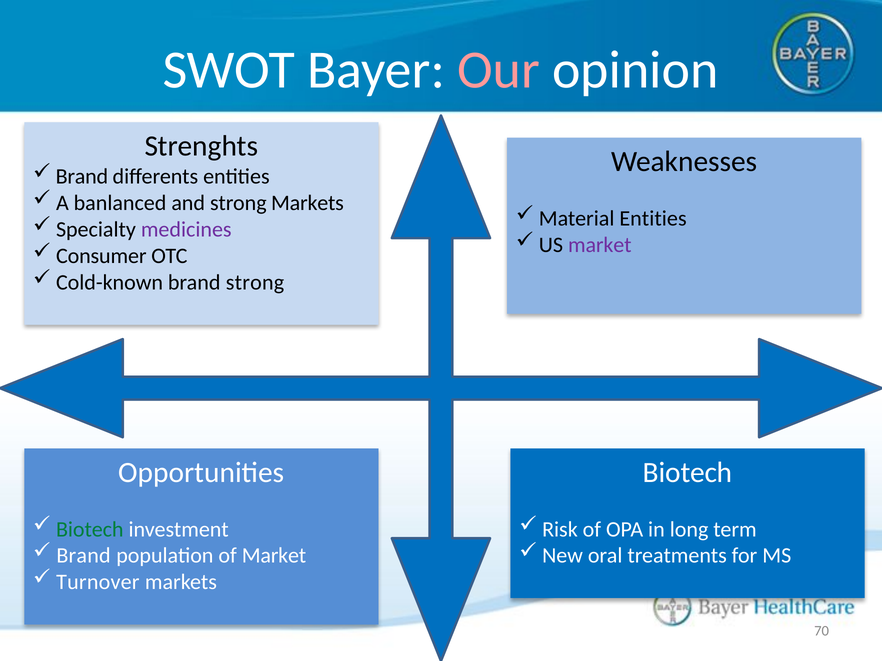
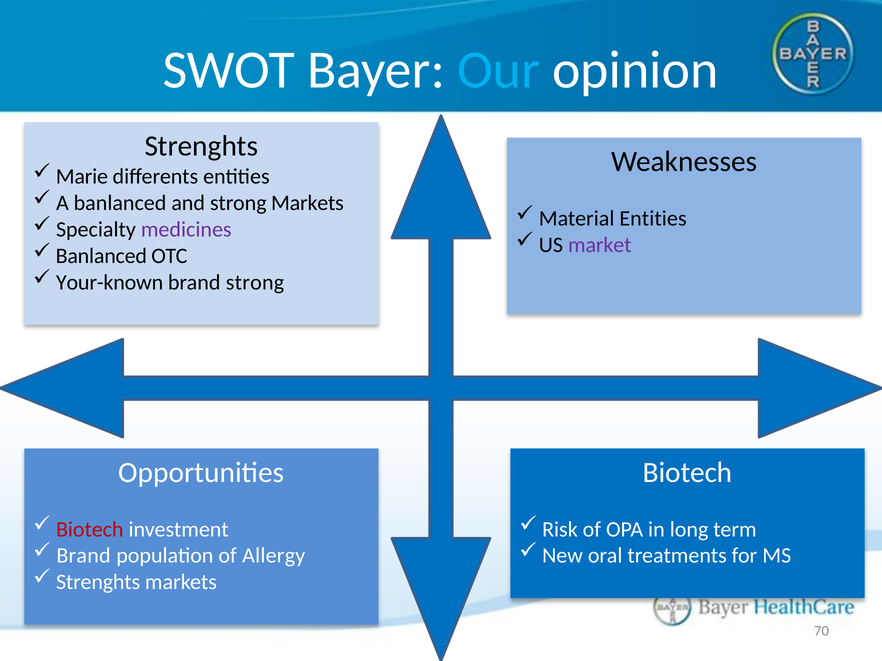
Our colour: pink -> light blue (498, 70)
Brand: Brand -> Marie (82, 177)
Consumer: Consumer -> Banlanced (101, 256)
Cold-known: Cold-known -> Your-known (110, 283)
Biotech colour: green -> red (90, 530)
of Market: Market -> Allergy (274, 556)
Turnover: Turnover -> Strenghts (98, 583)
